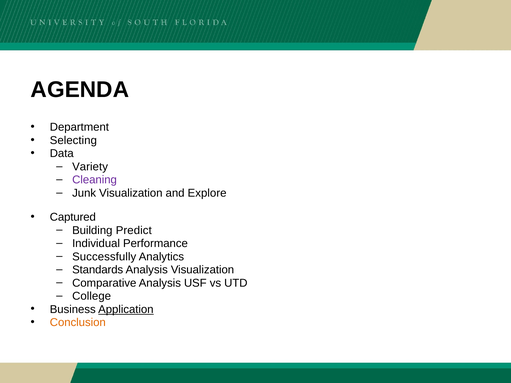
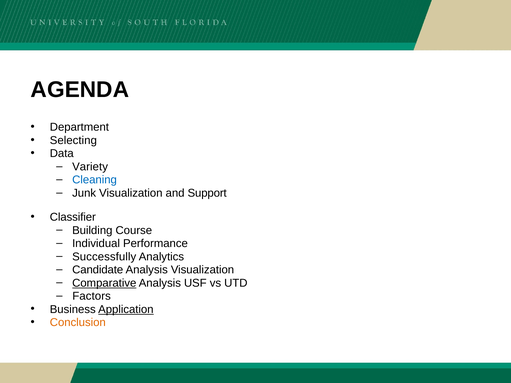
Cleaning colour: purple -> blue (95, 180)
Explore: Explore -> Support (207, 193)
Captured: Captured -> Classifier (73, 217)
Predict: Predict -> Course (134, 230)
Standards: Standards -> Candidate (98, 270)
Comparative underline: none -> present (104, 283)
College: College -> Factors (92, 296)
